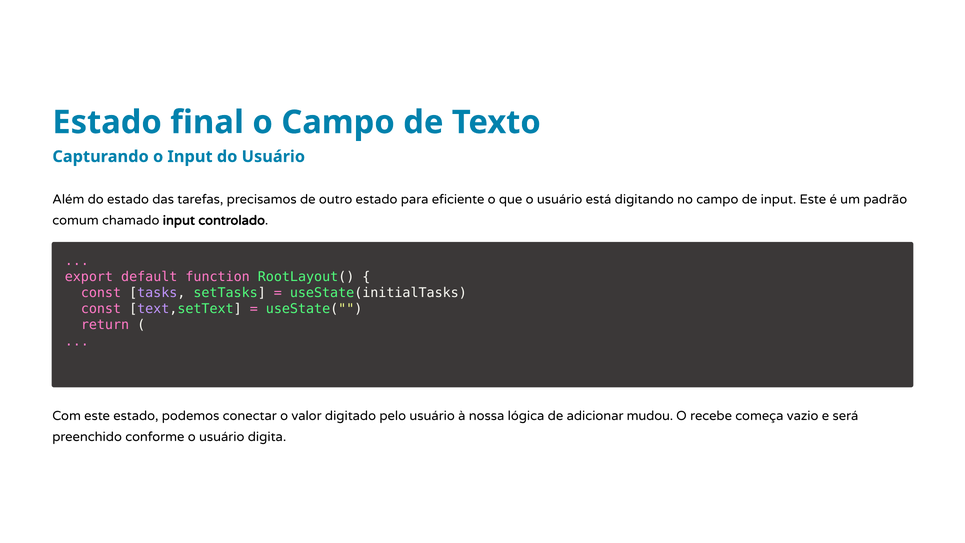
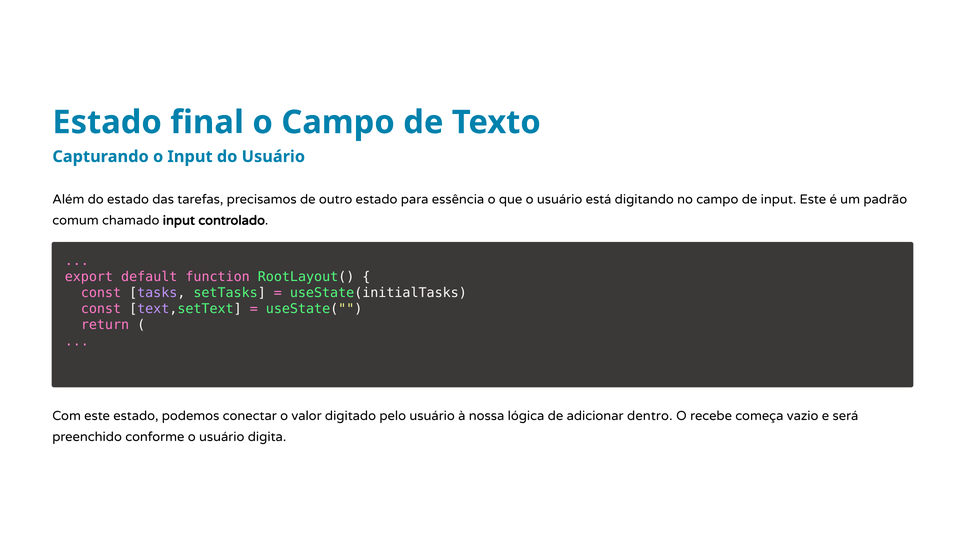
eficiente: eficiente -> essência (458, 199)
mudou: mudou -> dentro (650, 416)
